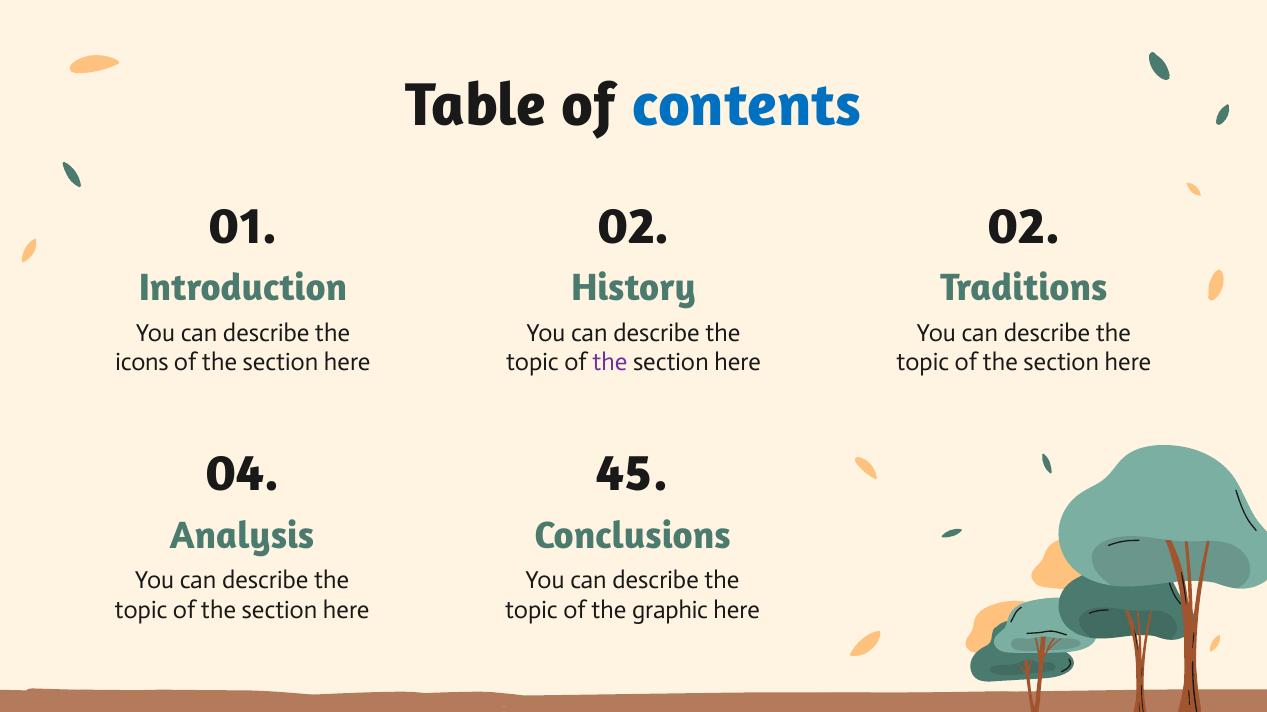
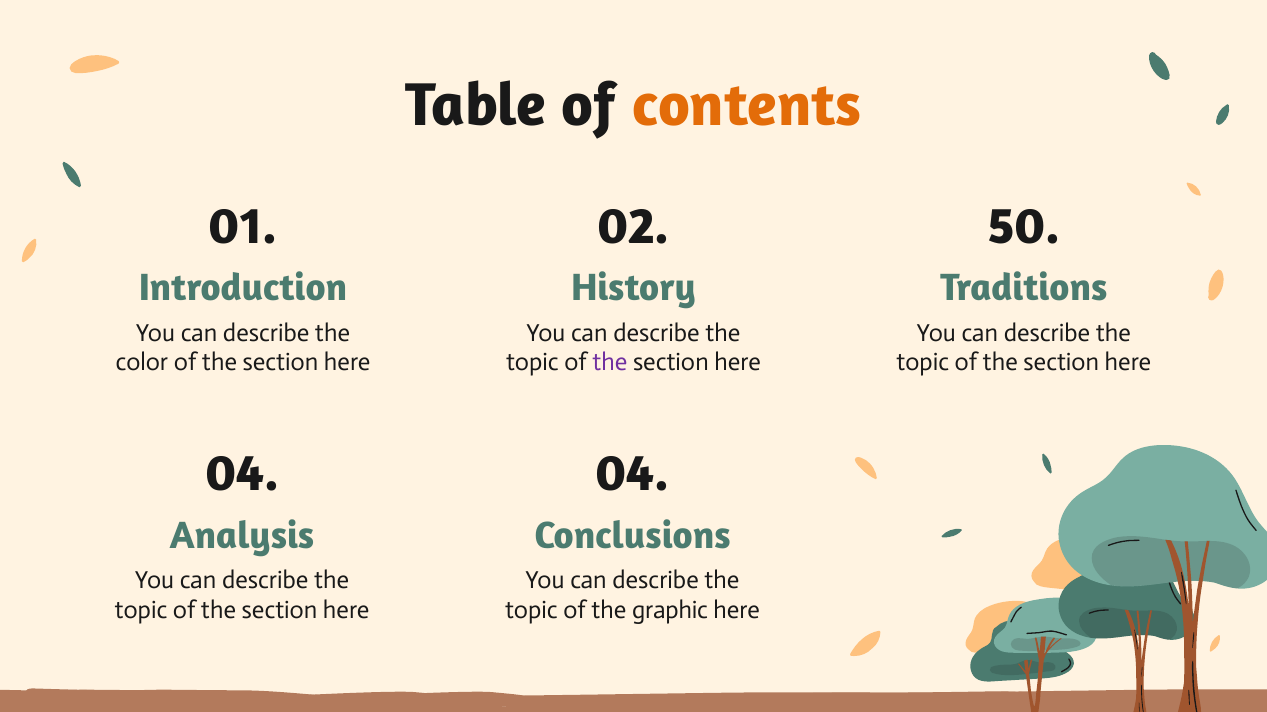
contents colour: blue -> orange (747, 106)
02 02: 02 -> 50 (1024, 226)
icons: icons -> color (142, 363)
04 45: 45 -> 04 (633, 474)
